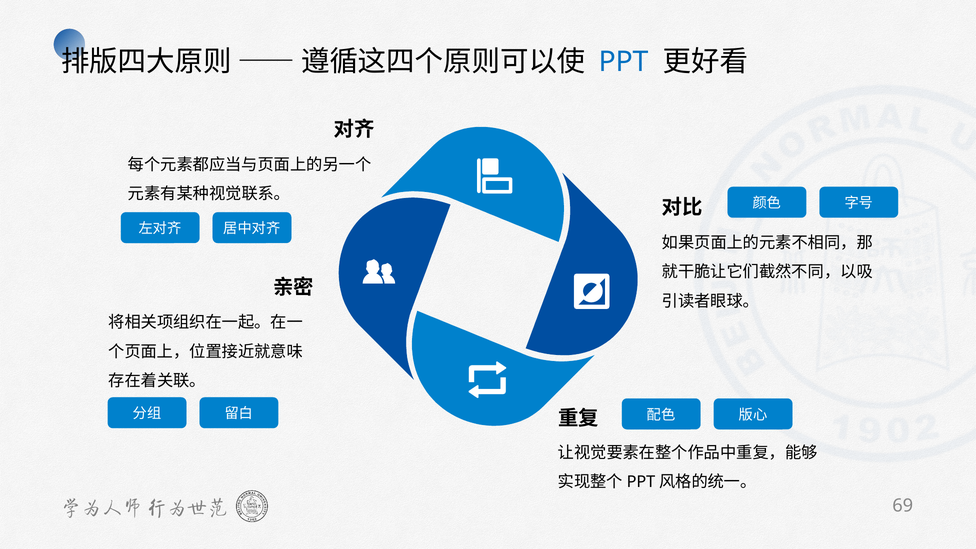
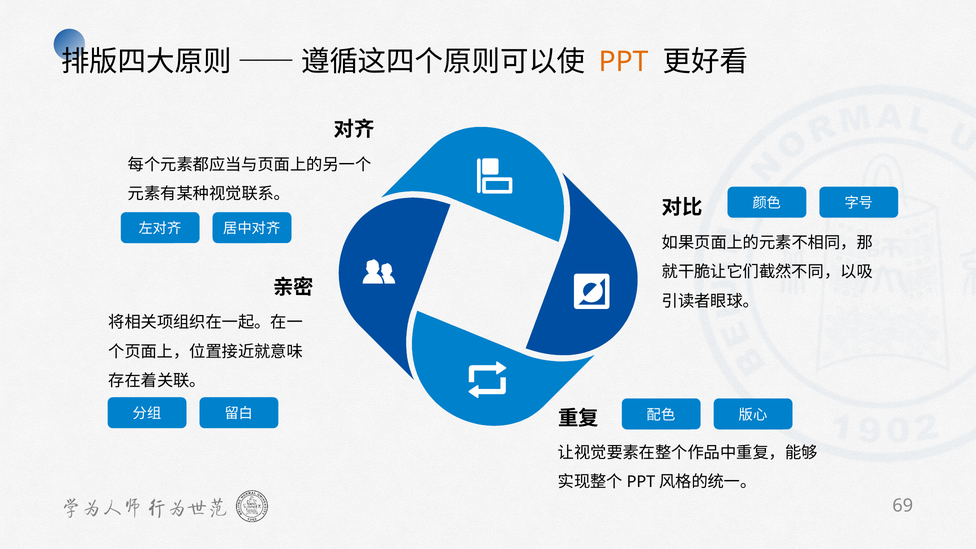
PPT colour: blue -> orange (624, 62)
